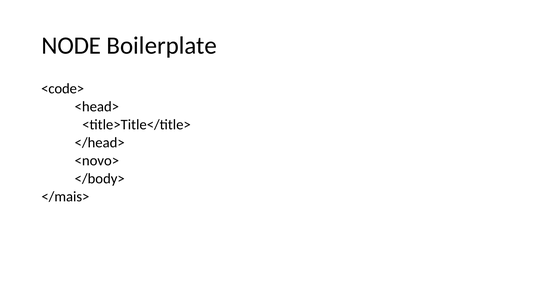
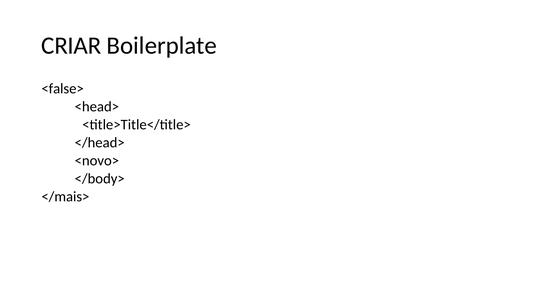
NODE: NODE -> CRIAR (71, 46)
<code>: <code> -> <false> (63, 89)
